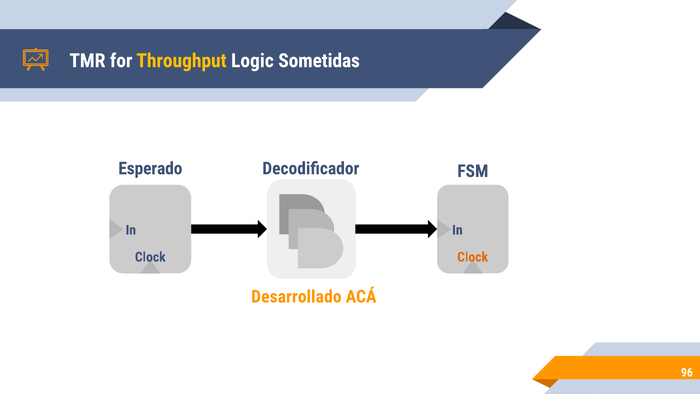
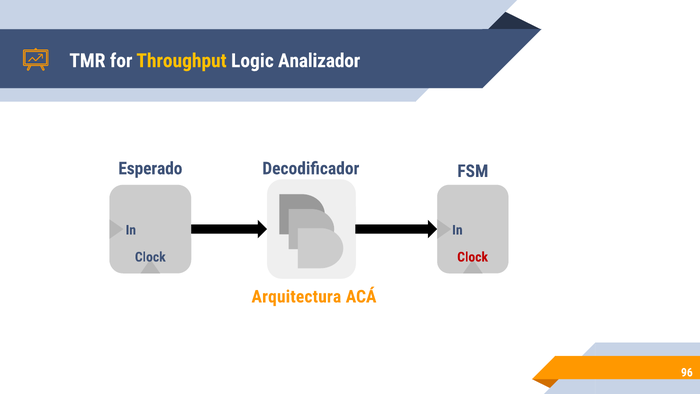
Sometidas: Sometidas -> Analizador (319, 61)
Clock colour: orange -> red (473, 257)
Desarrollado: Desarrollado -> Arquitectura (296, 297)
